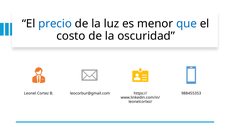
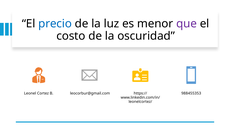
que colour: blue -> purple (187, 24)
